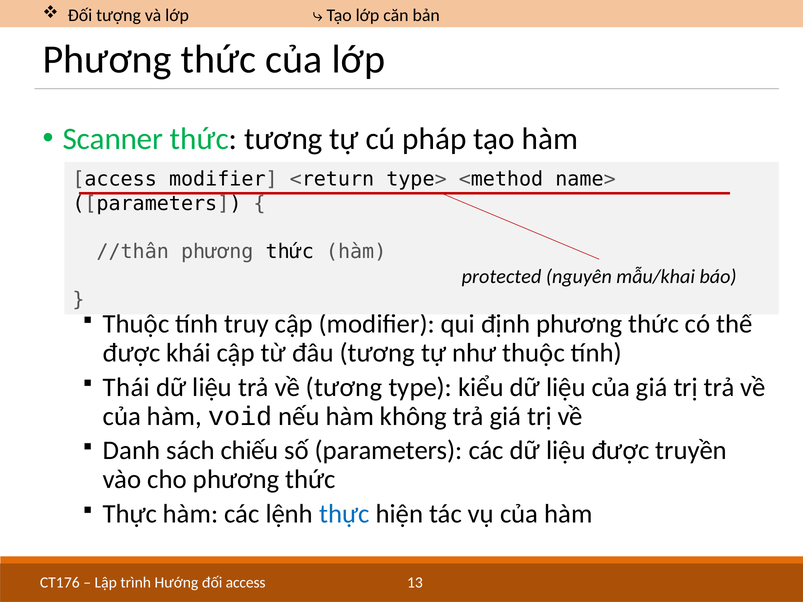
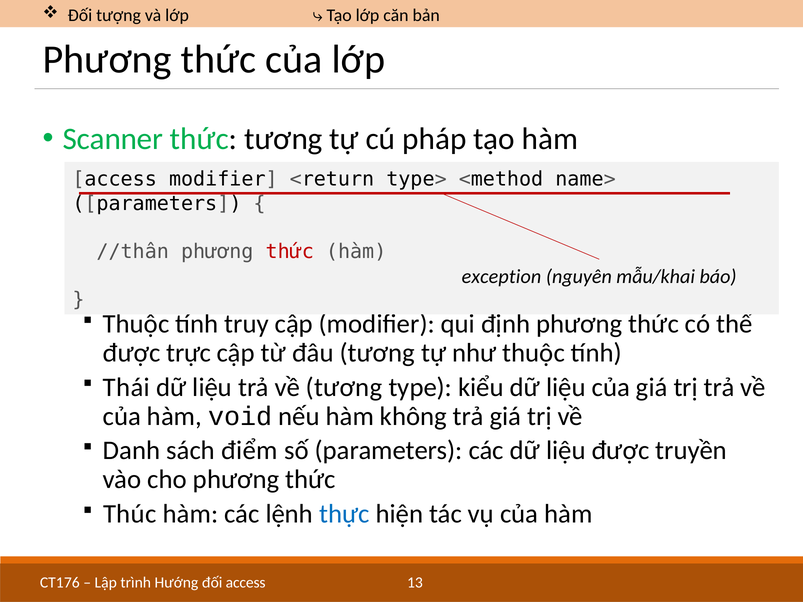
thức colour: black -> red (290, 252)
protected: protected -> exception (501, 277)
khái: khái -> trực (189, 353)
chiếu: chiếu -> điểm (249, 451)
Thực: Thực -> Thúc (130, 514)
